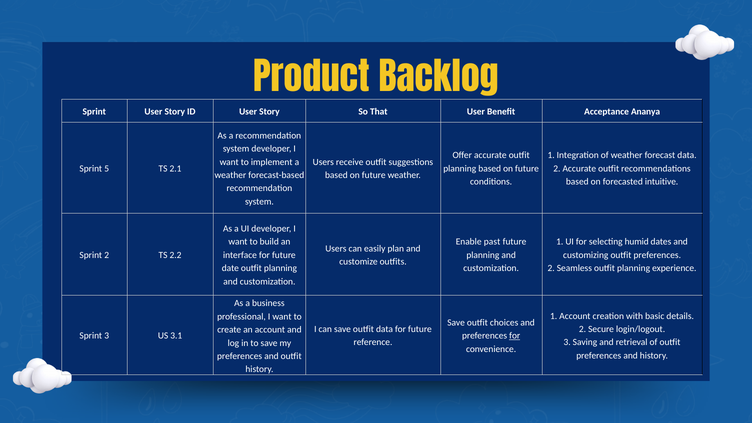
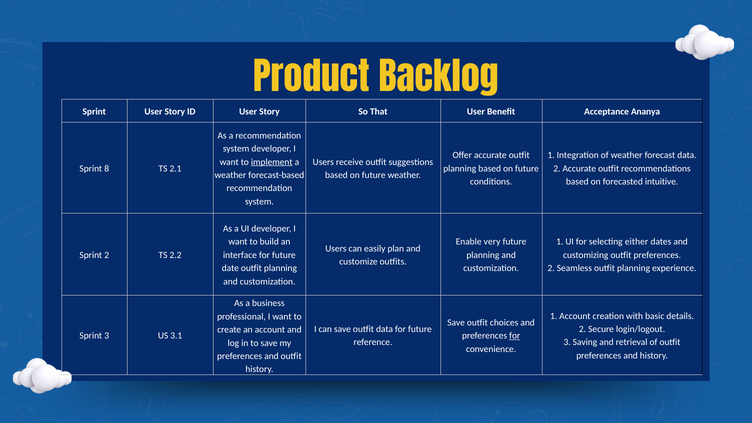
implement underline: none -> present (272, 162)
5: 5 -> 8 (107, 169)
past: past -> very (492, 242)
humid: humid -> either (637, 242)
